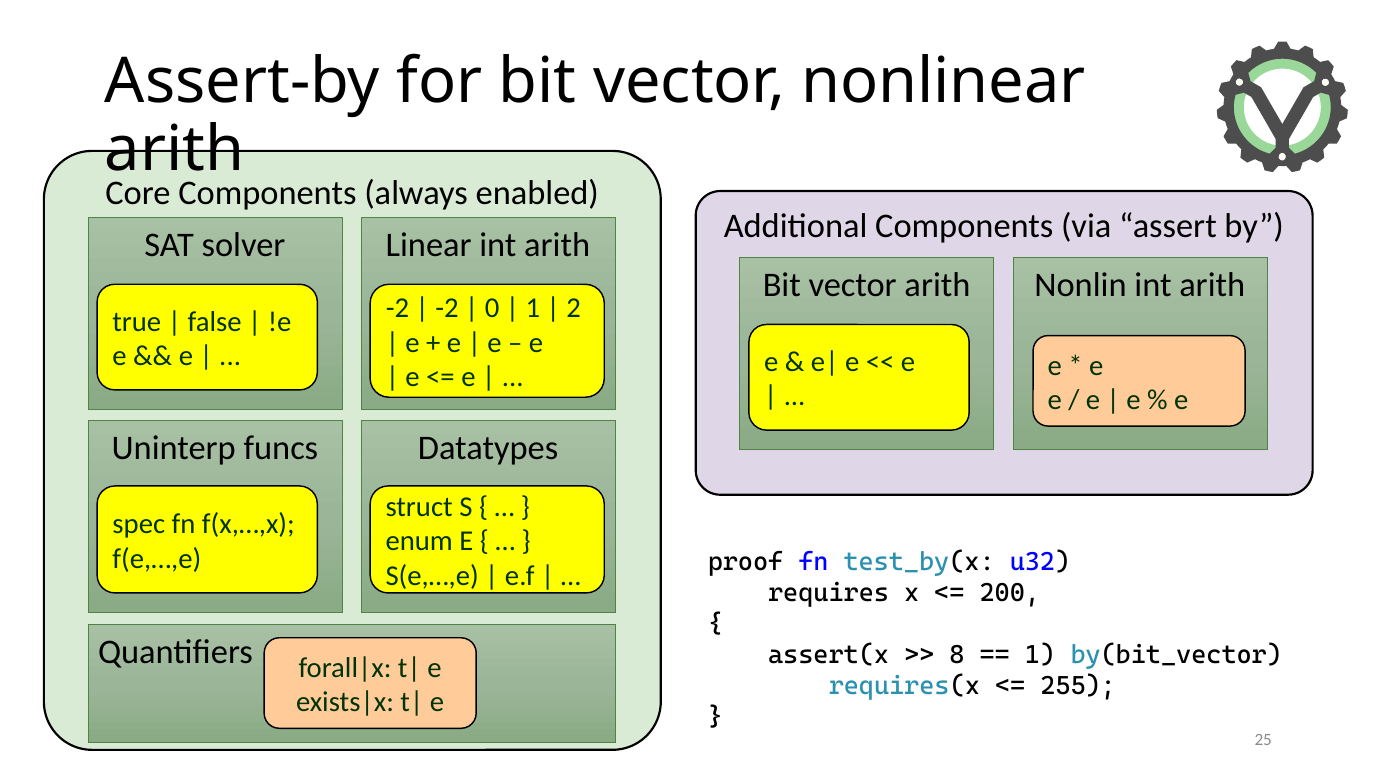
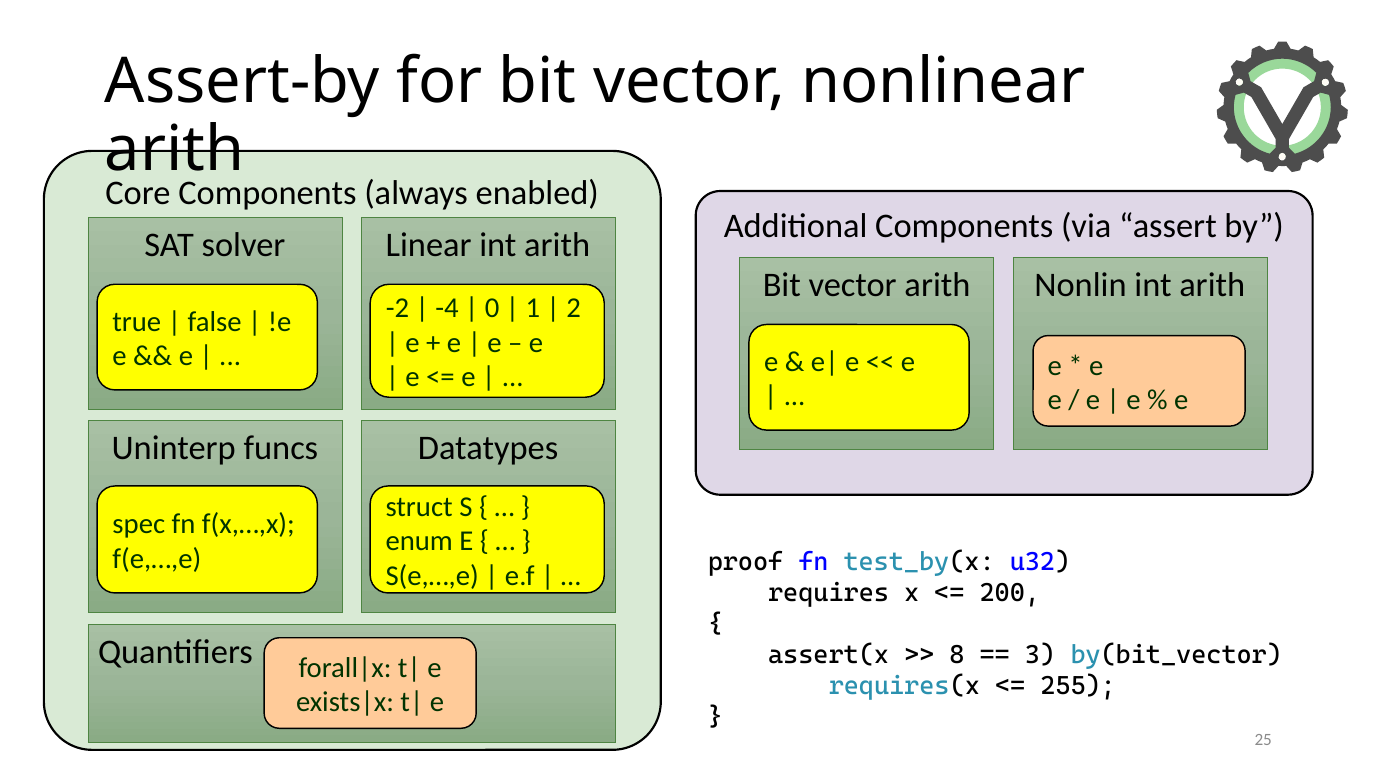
-2: -2 -> -4 (447, 308)
1: 1 -> 3 (1040, 654)
